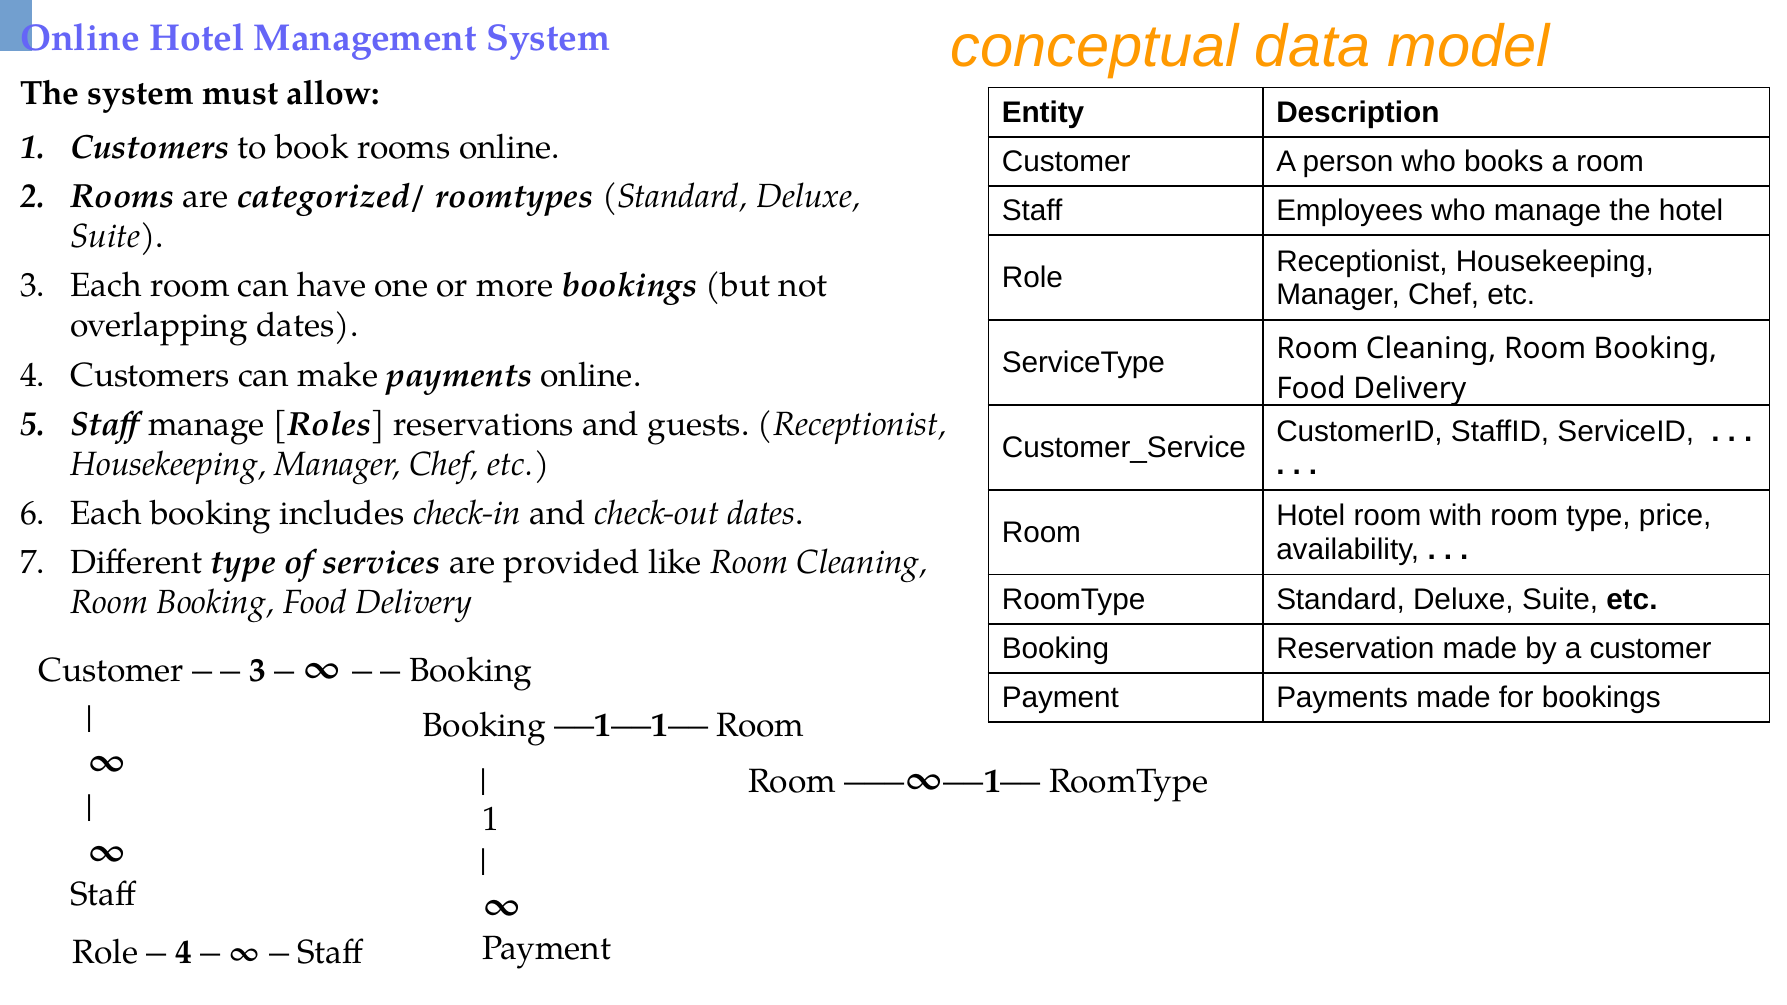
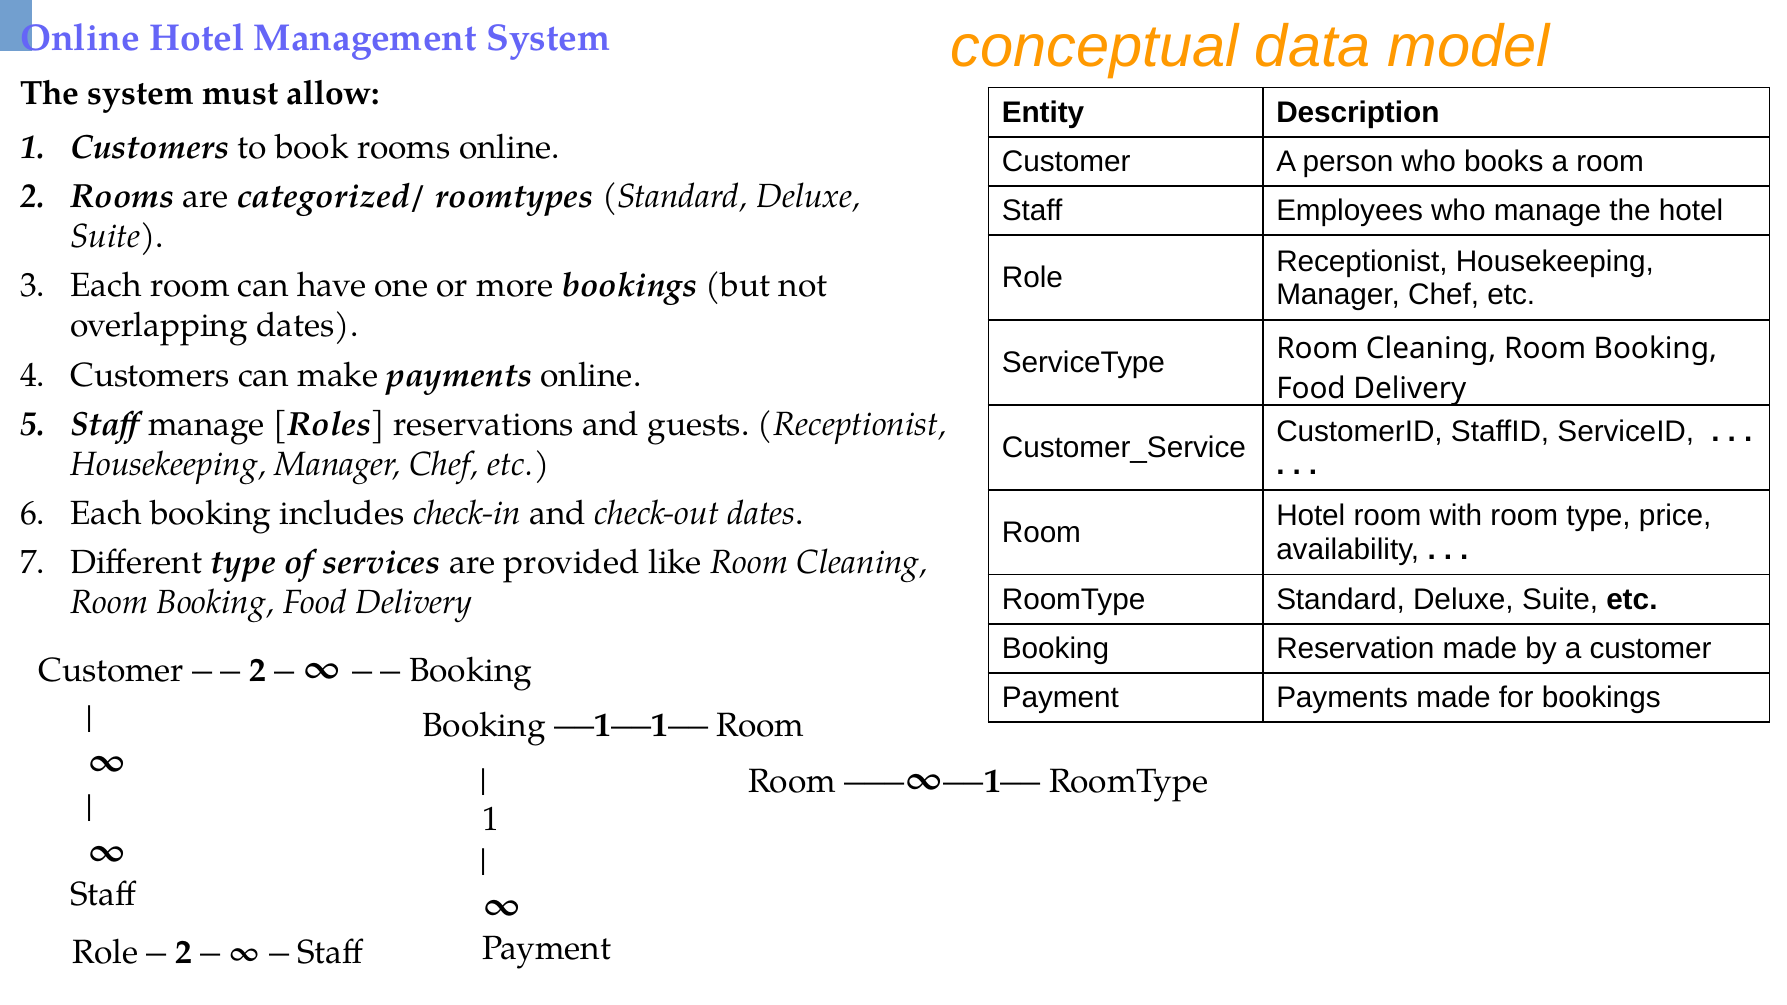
3: 3 -> 2 (258, 671)
4: 4 -> 2 (184, 952)
